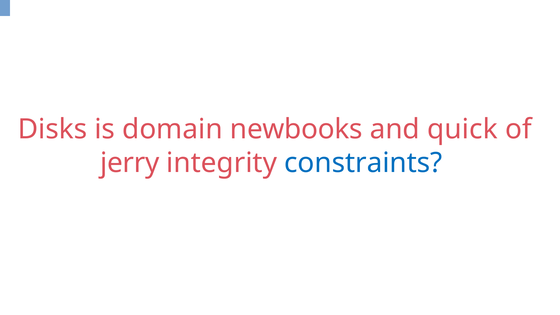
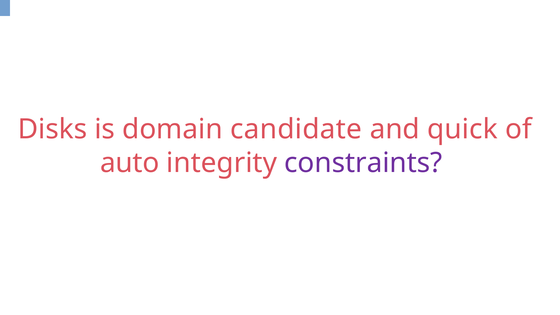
newbooks: newbooks -> candidate (296, 129)
jerry: jerry -> auto (130, 163)
constraints colour: blue -> purple (363, 163)
